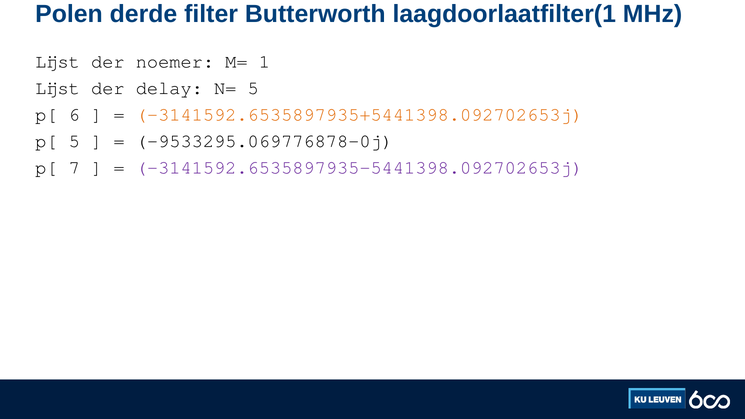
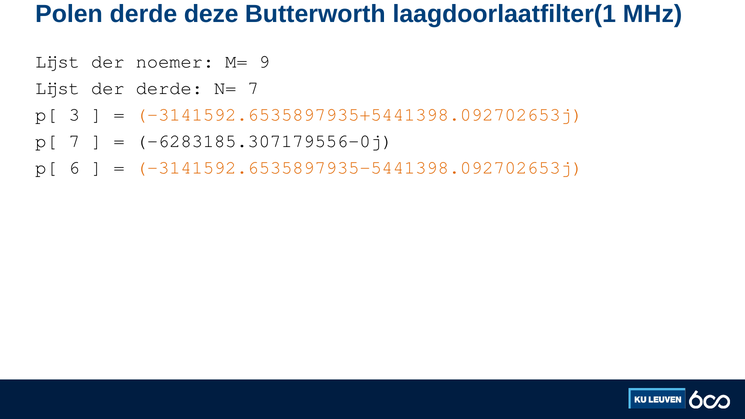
filter: filter -> deze (211, 14)
1: 1 -> 9 (264, 62)
der delay: delay -> derde (169, 88)
N= 5: 5 -> 7 (253, 88)
6: 6 -> 3 (74, 115)
p[ 5: 5 -> 7 (74, 141)
-9533295.069776878-0j: -9533295.069776878-0j -> -6283185.307179556-0j (264, 141)
7: 7 -> 6 (74, 167)
-3141592.6535897935-5441398.092702653j colour: purple -> orange (359, 167)
